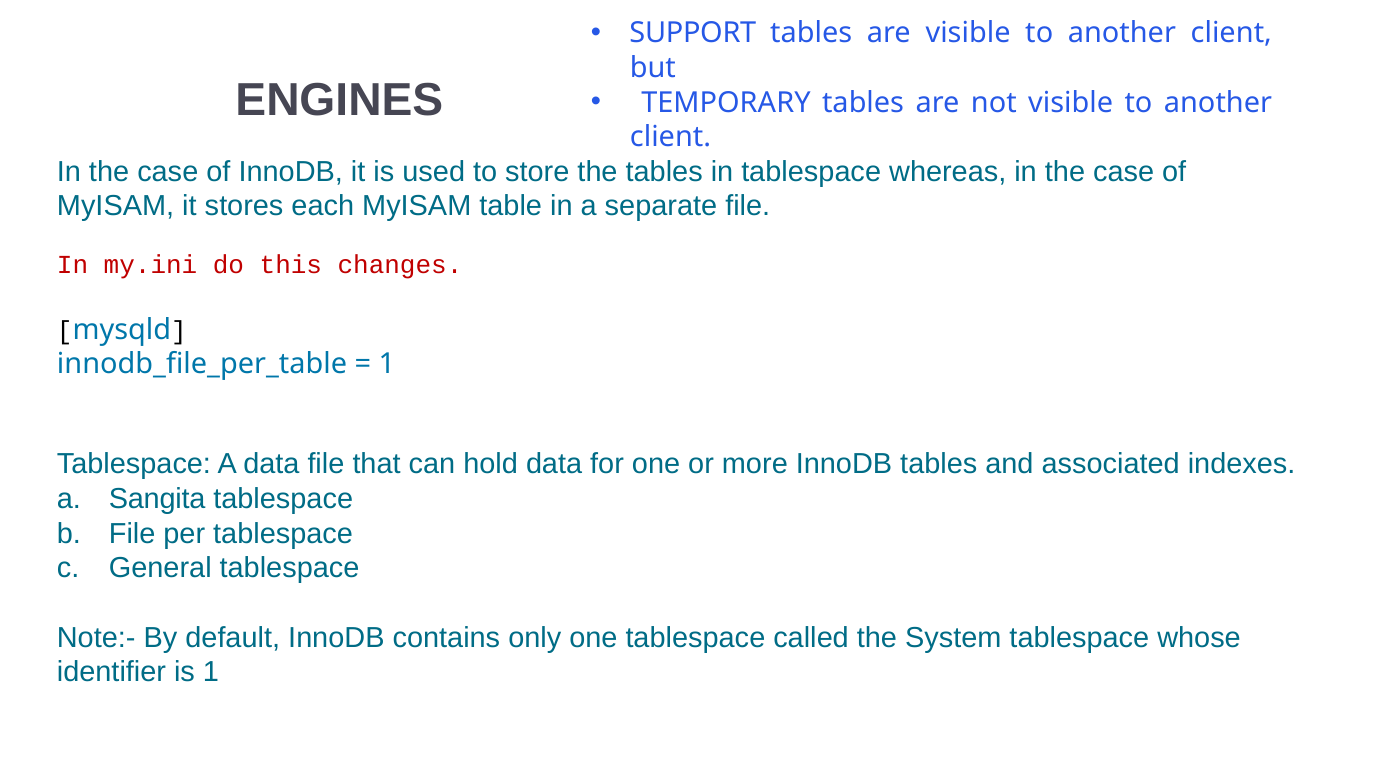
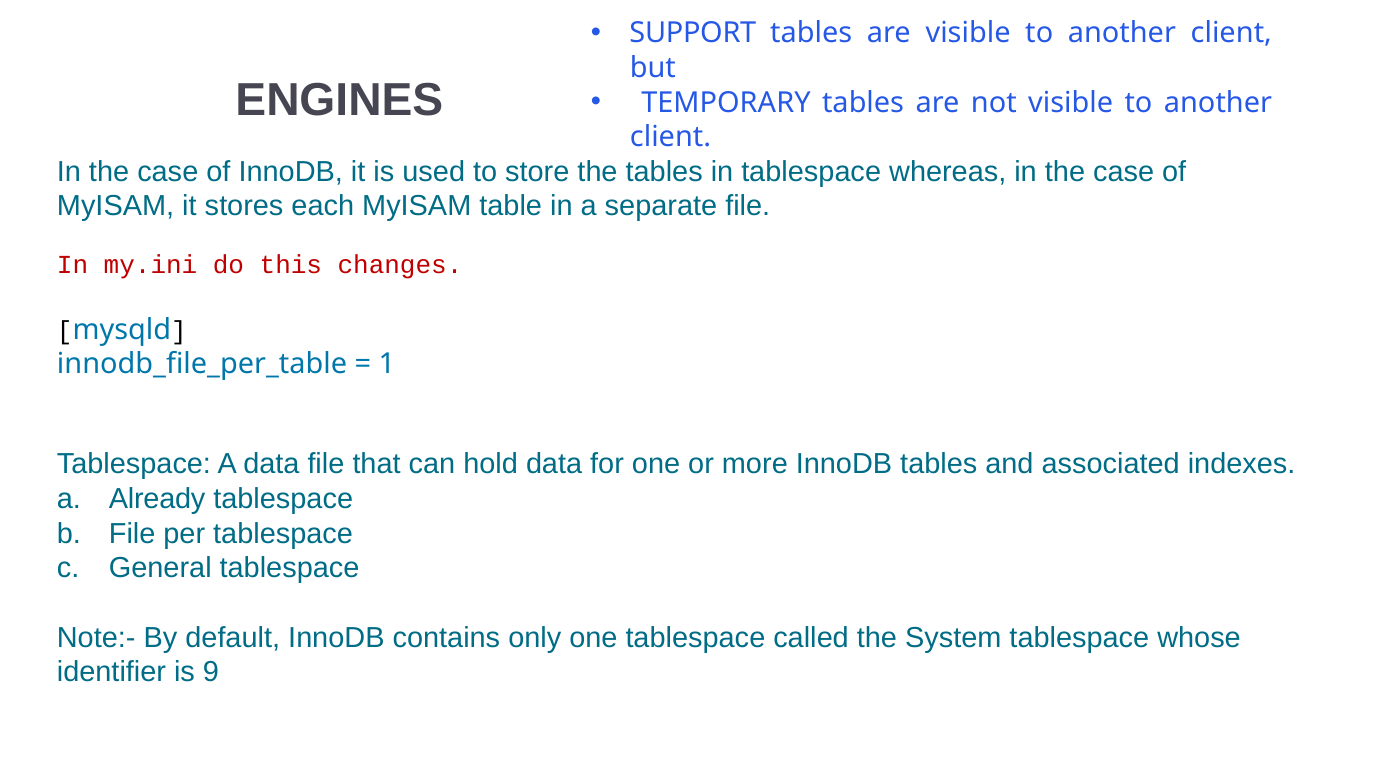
Sangita: Sangita -> Already (157, 499)
is 1: 1 -> 9 (211, 672)
